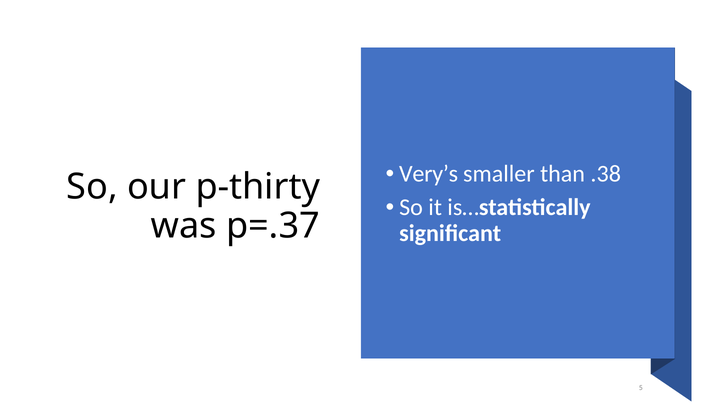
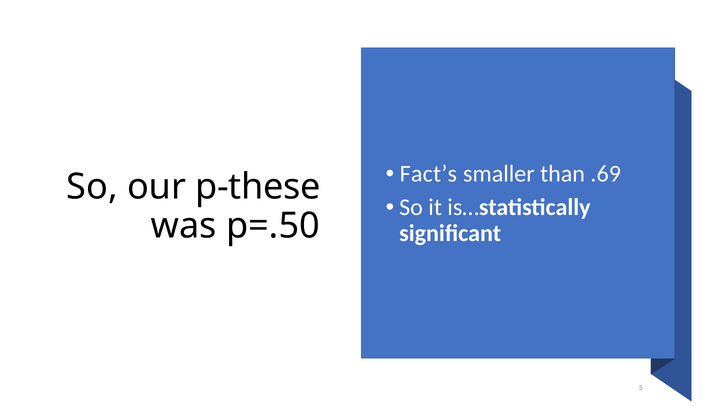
Very’s: Very’s -> Fact’s (428, 174)
.38: .38 -> .69 (606, 174)
p-thirty: p-thirty -> p-these (258, 187)
p=.37: p=.37 -> p=.50 (273, 226)
